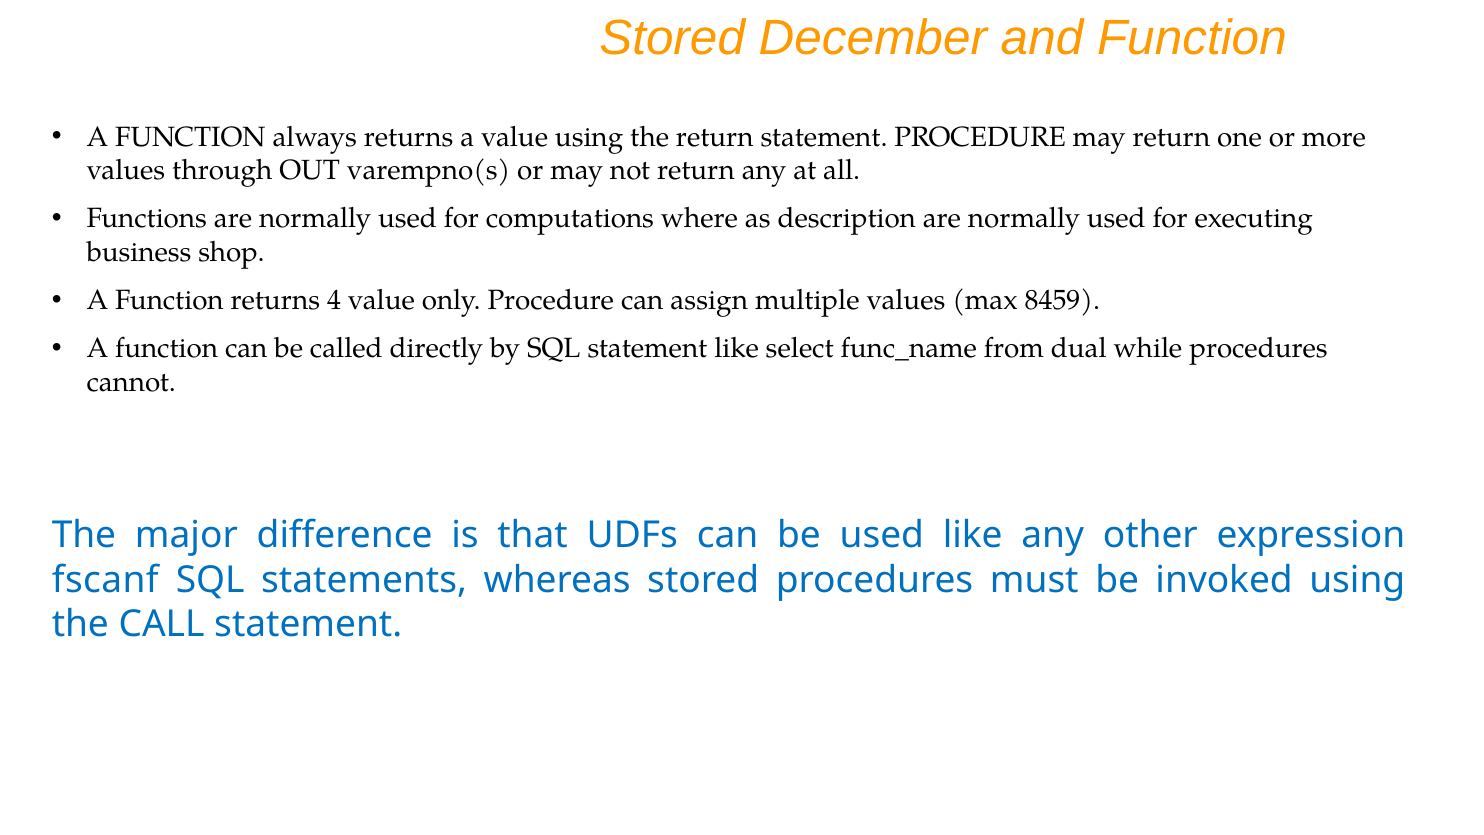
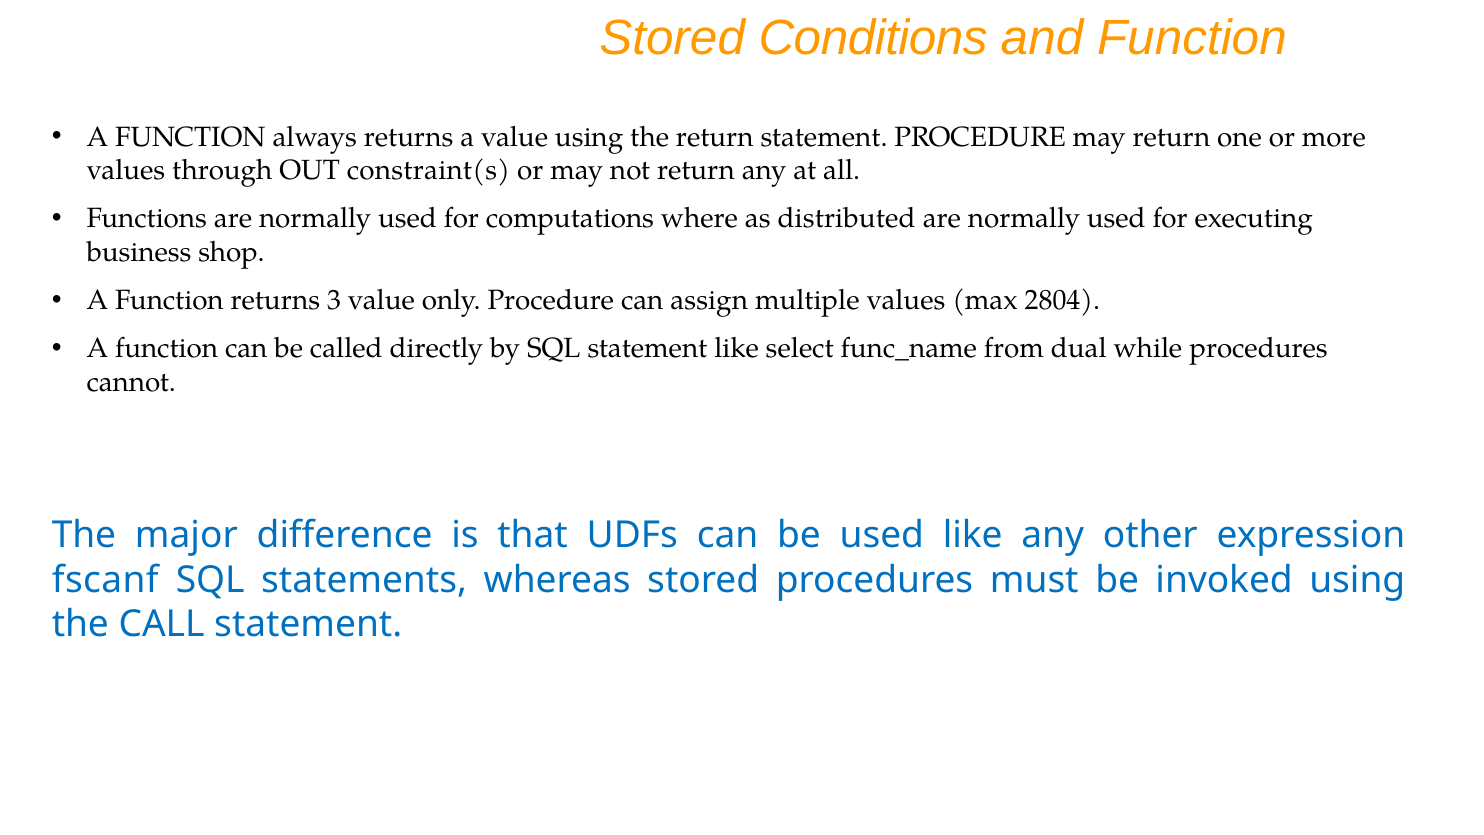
December: December -> Conditions (873, 39)
varempno(s: varempno(s -> constraint(s (428, 171)
description: description -> distributed (847, 219)
4: 4 -> 3 (334, 300)
8459: 8459 -> 2804 (1062, 300)
